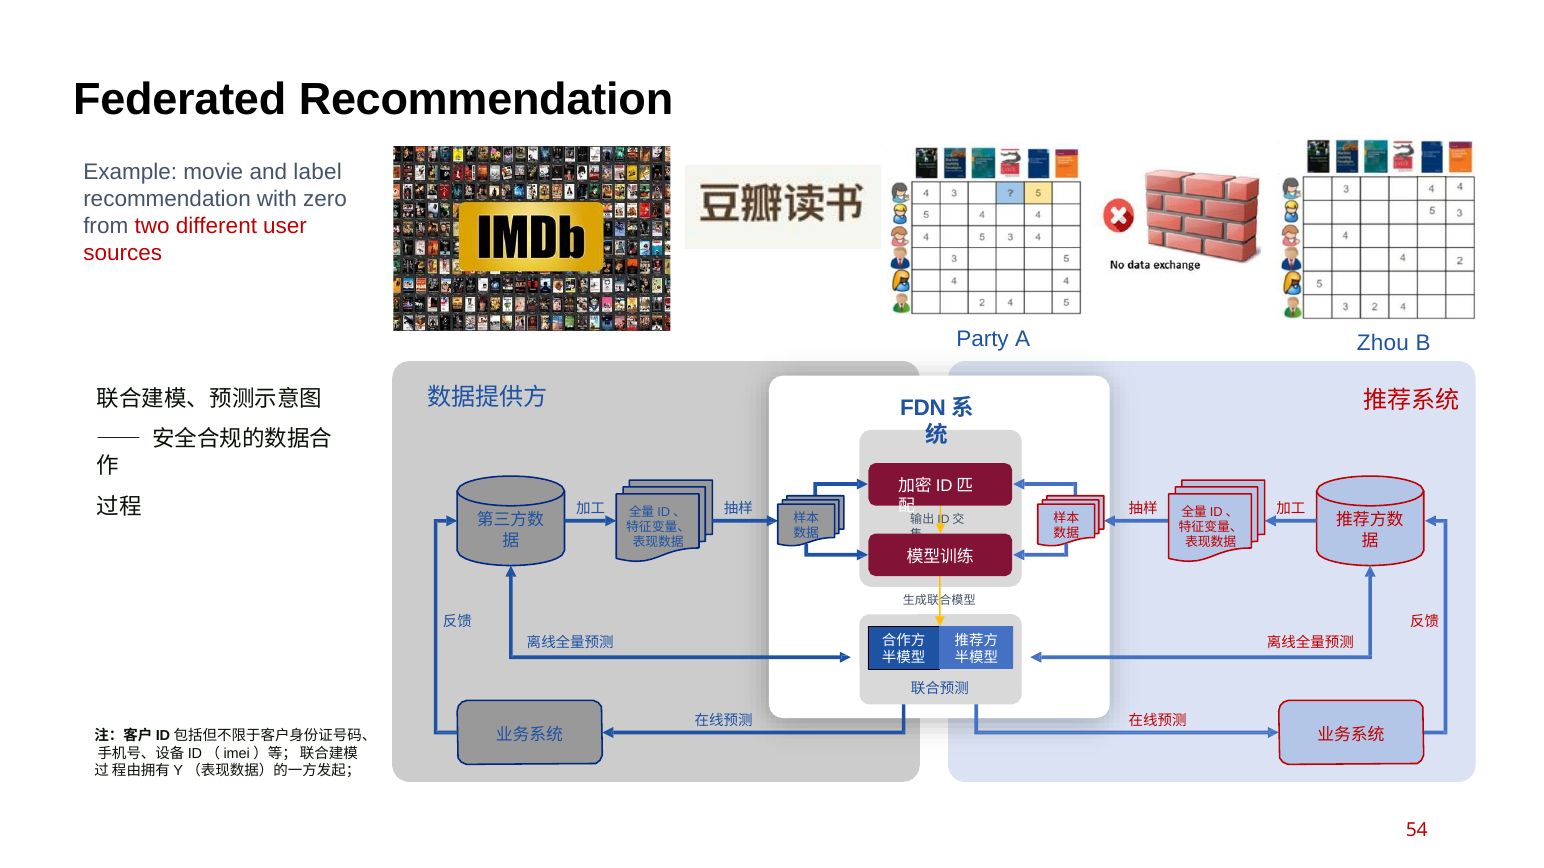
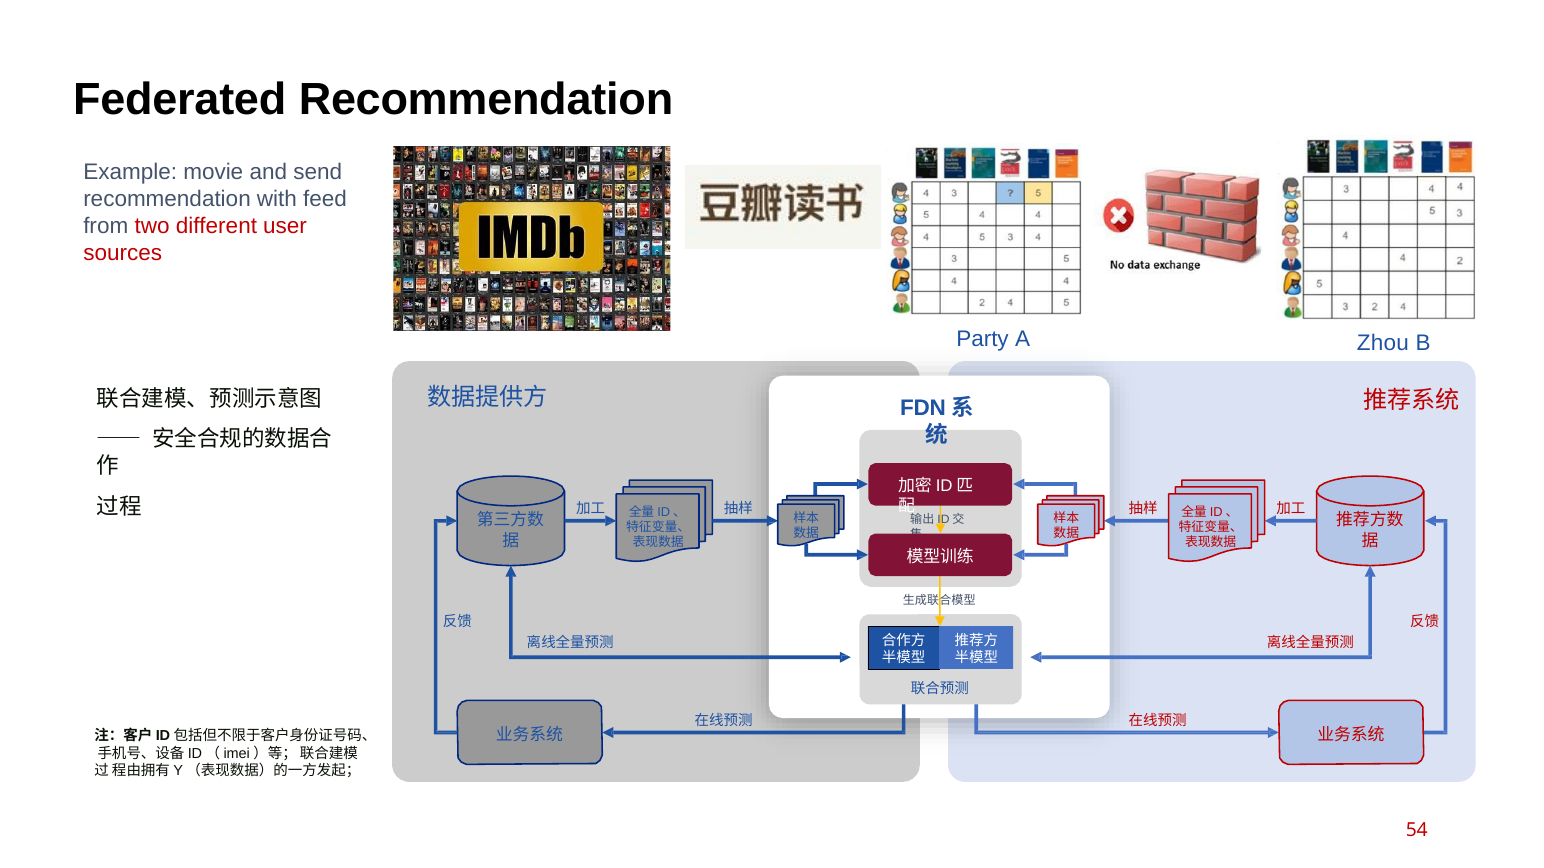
label: label -> send (318, 172)
zero: zero -> feed (325, 199)
